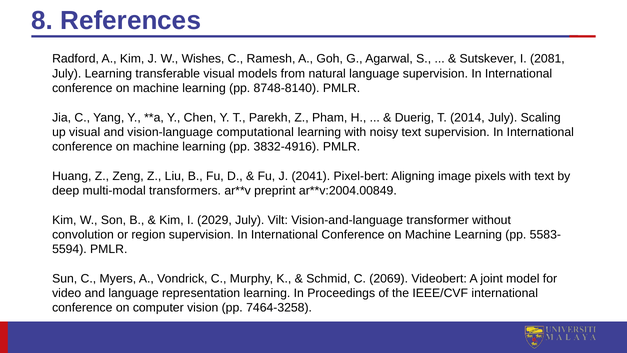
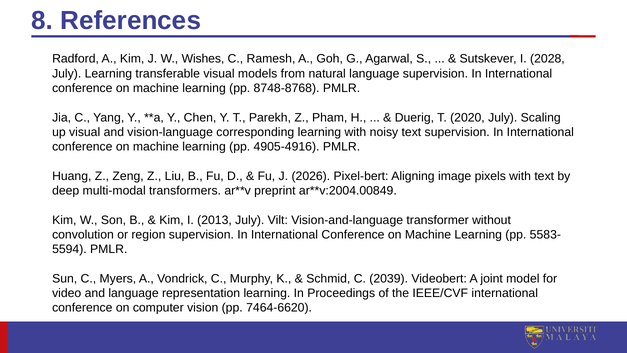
2081: 2081 -> 2028 (547, 59)
8748-8140: 8748-8140 -> 8748-8768 (287, 88)
2014: 2014 -> 2020 (467, 117)
computational: computational -> corresponding (255, 132)
3832-4916: 3832-4916 -> 4905-4916 (287, 147)
2041: 2041 -> 2026 (311, 176)
2029: 2029 -> 2013 (215, 220)
2069: 2069 -> 2039 (389, 278)
7464-3258: 7464-3258 -> 7464-6620 (279, 308)
